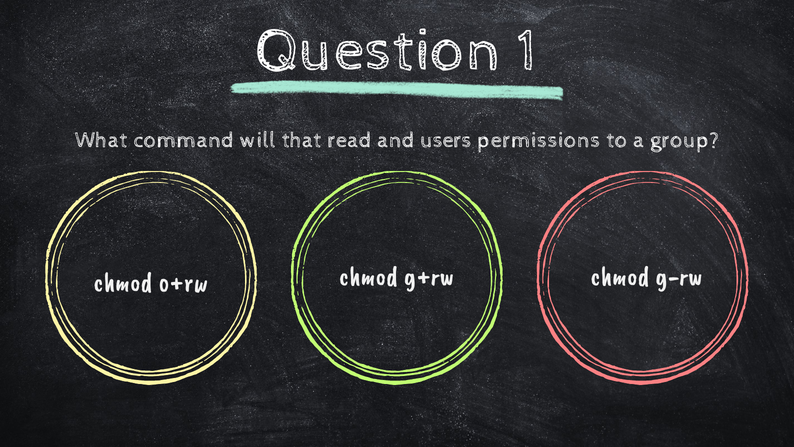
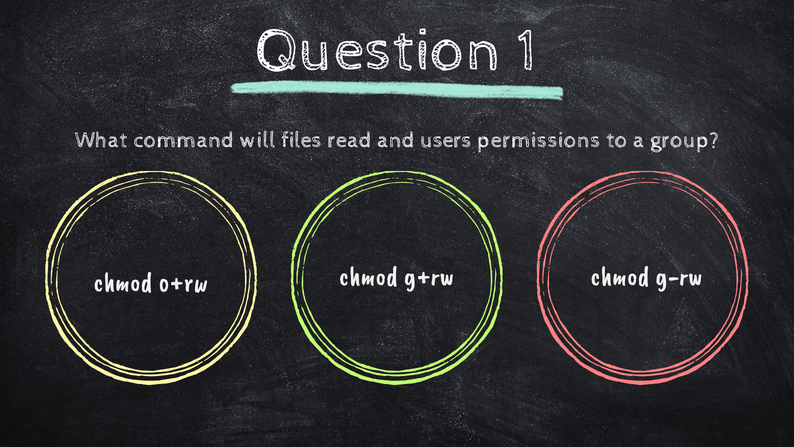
that: that -> files (302, 140)
